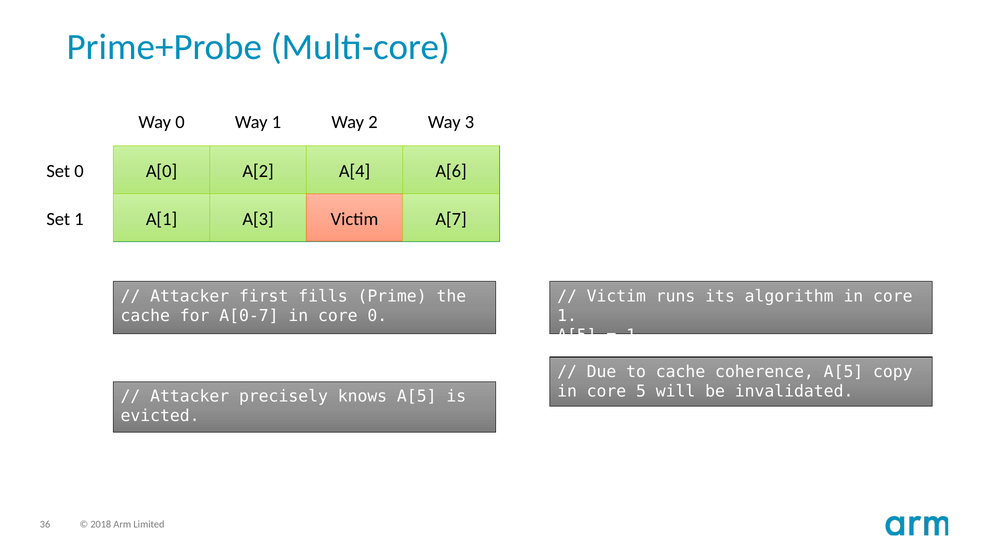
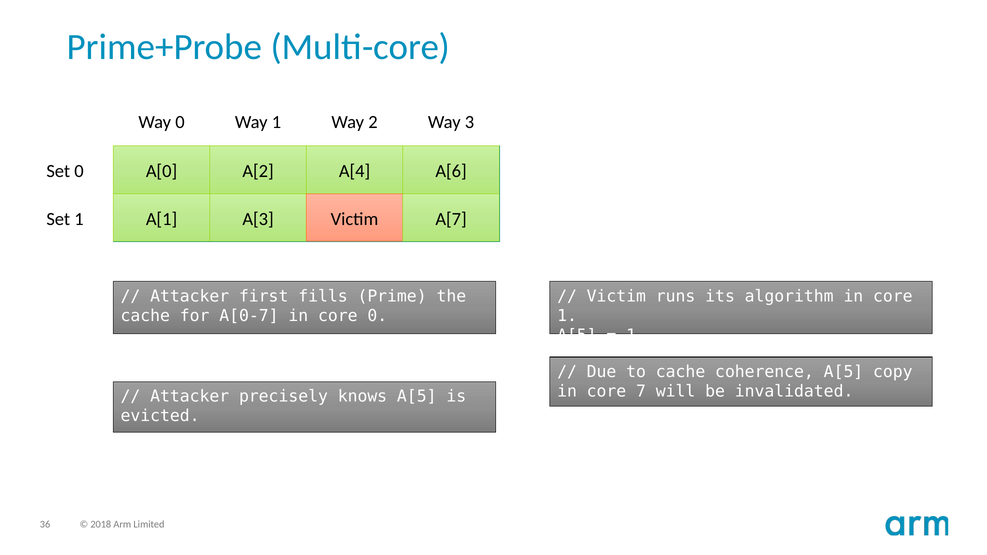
5: 5 -> 7 (641, 392)
